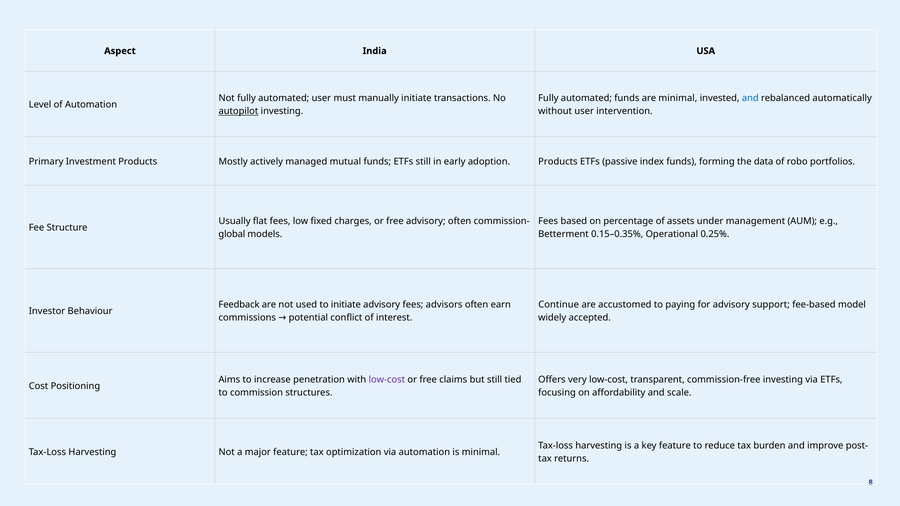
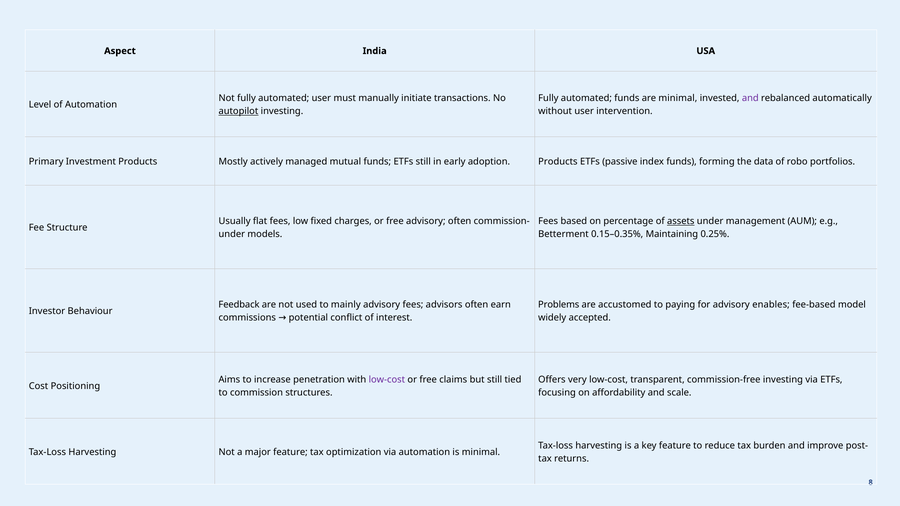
and colour: blue -> purple (750, 98)
assets underline: none -> present (681, 221)
global: global -> under (232, 234)
Operational: Operational -> Maintaining (672, 234)
to initiate: initiate -> mainly (346, 305)
Continue: Continue -> Problems (559, 305)
support: support -> enables (771, 305)
